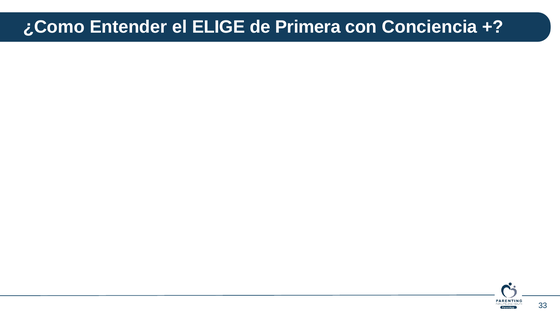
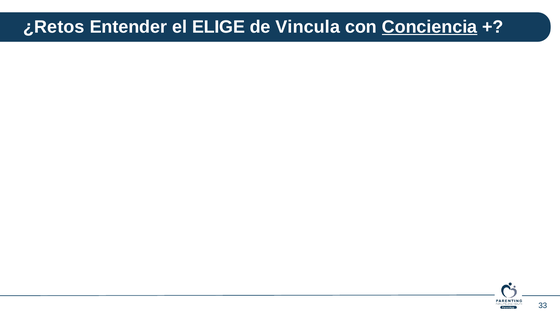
¿Como: ¿Como -> ¿Retos (54, 27)
Primera: Primera -> Vincula (308, 27)
Conciencia underline: none -> present (430, 27)
